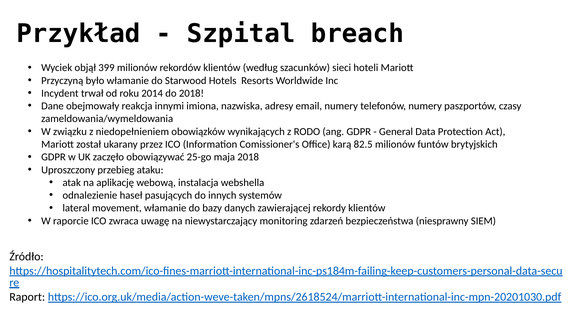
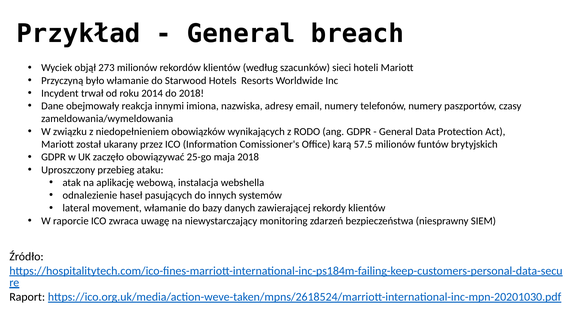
Szpital: Szpital -> General (241, 34)
399: 399 -> 273 (106, 68)
82.5: 82.5 -> 57.5 (363, 145)
